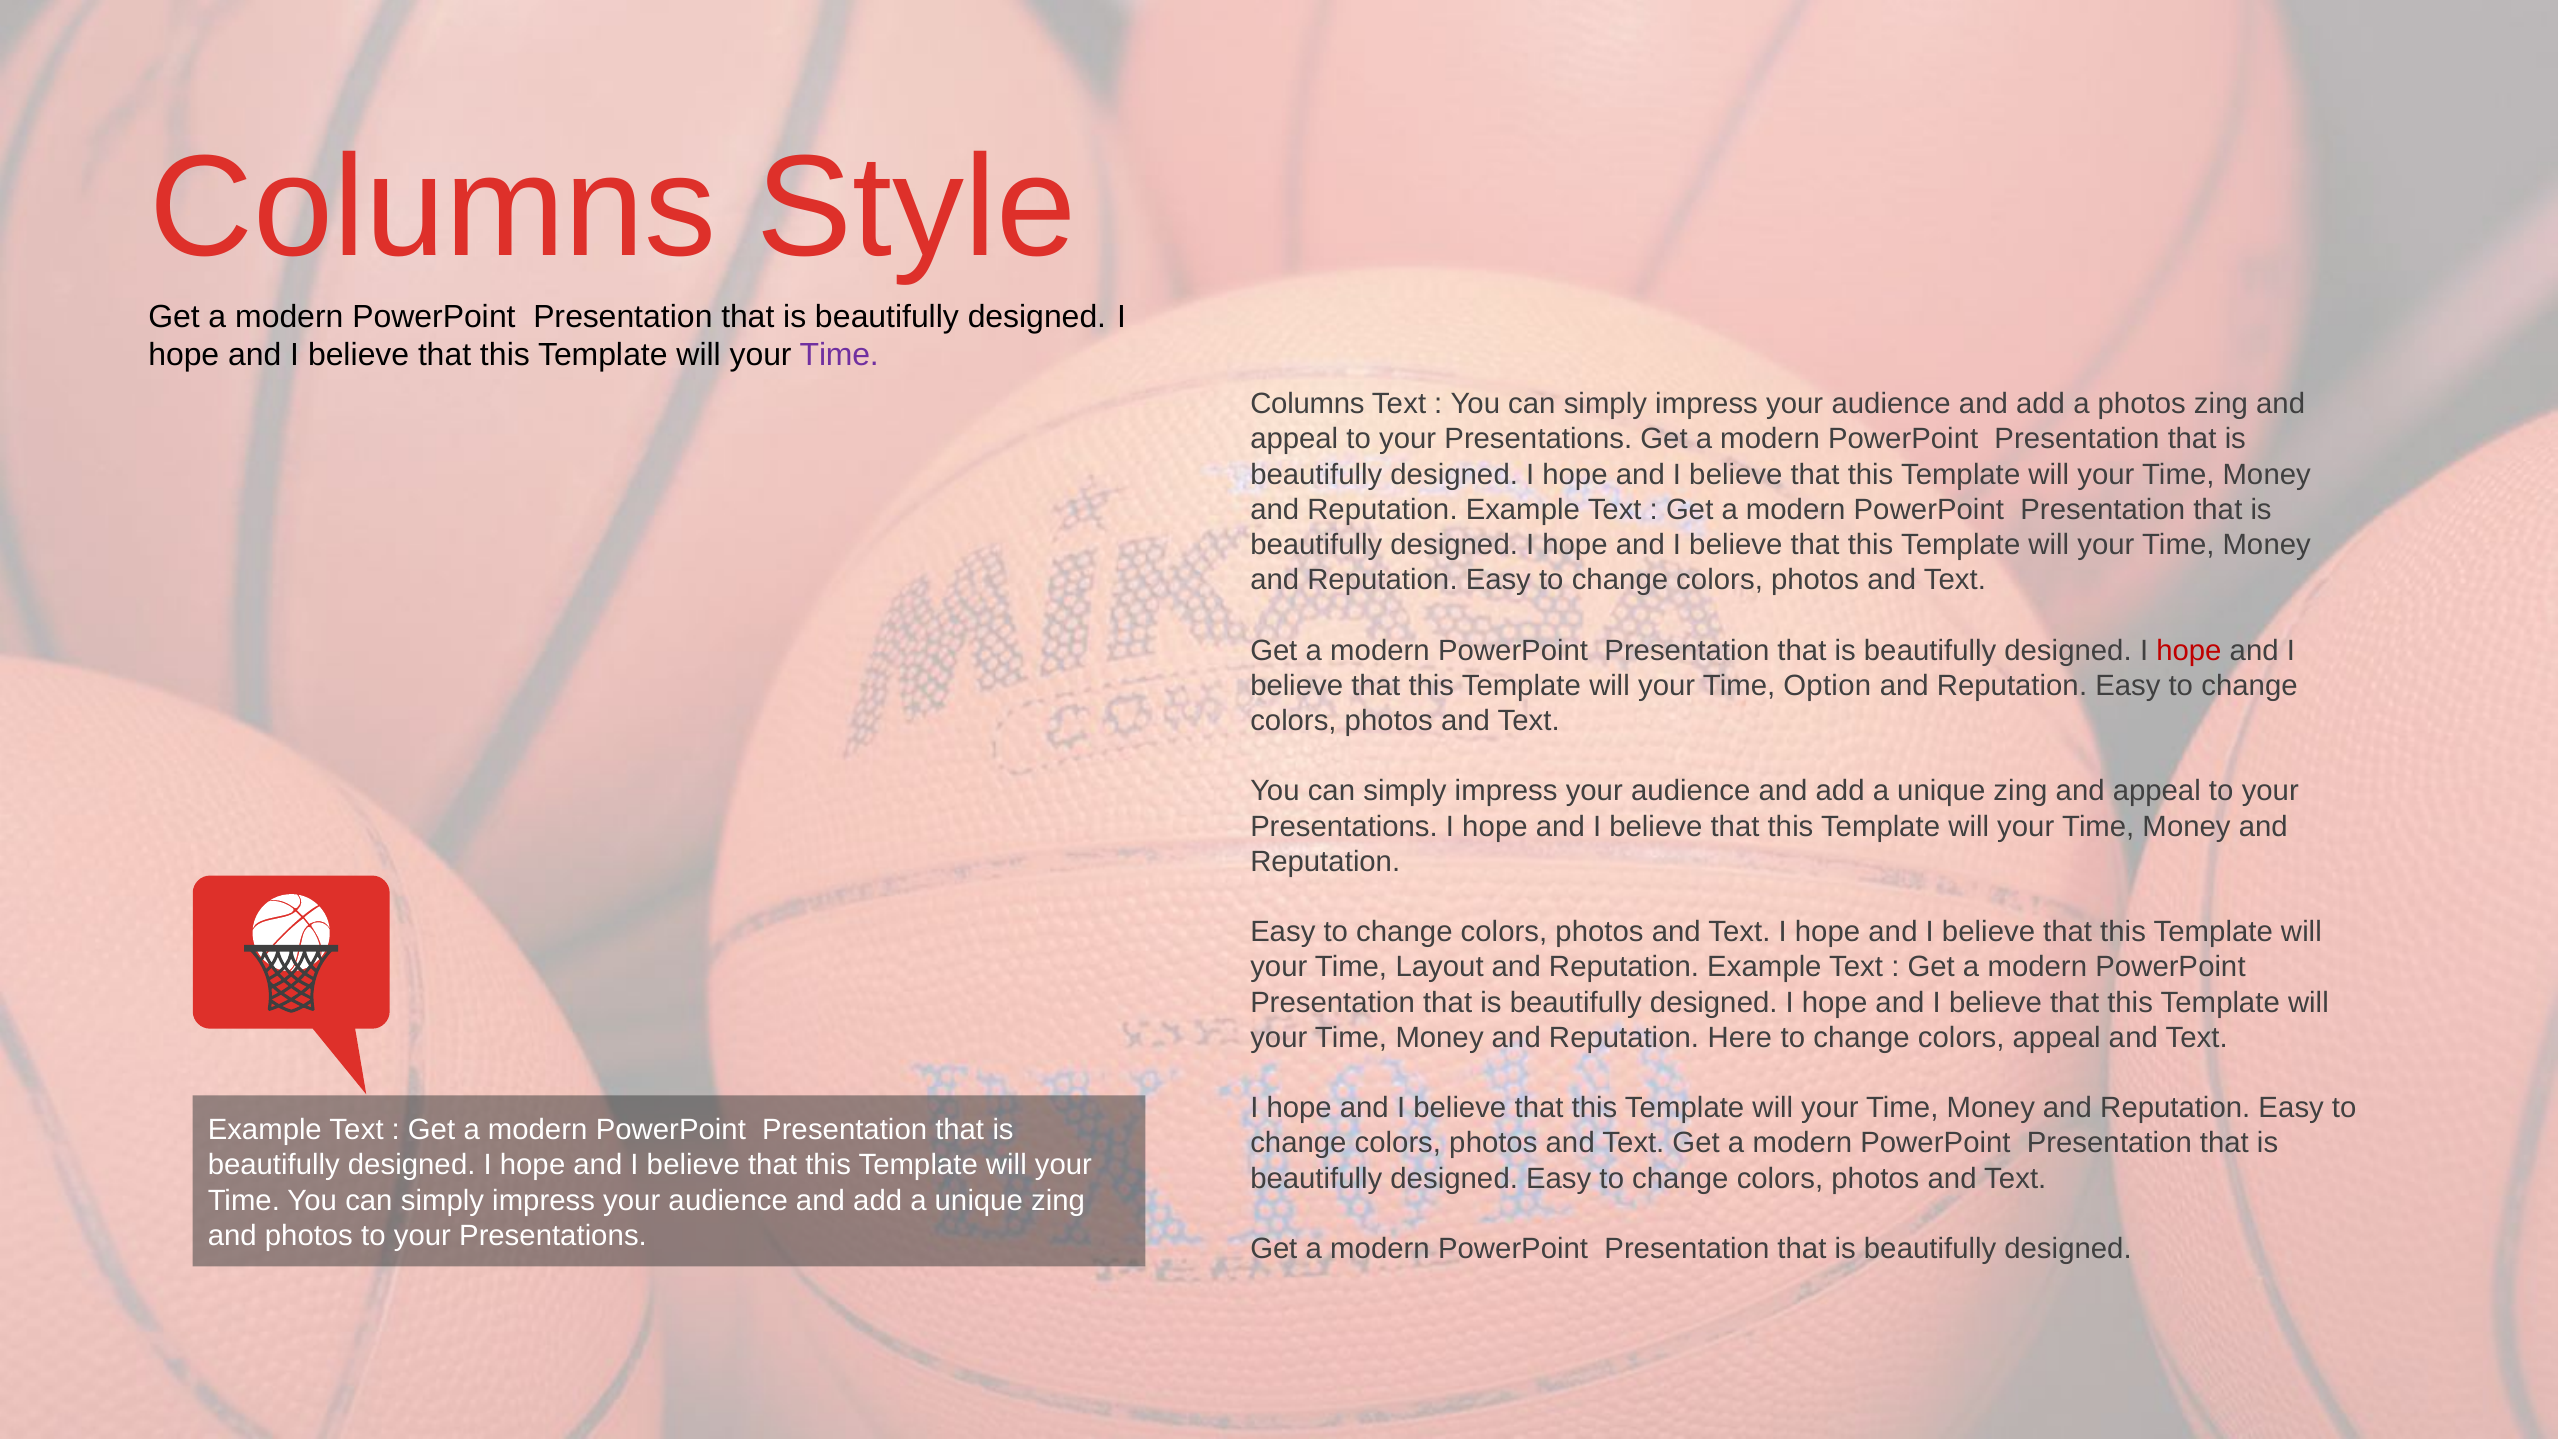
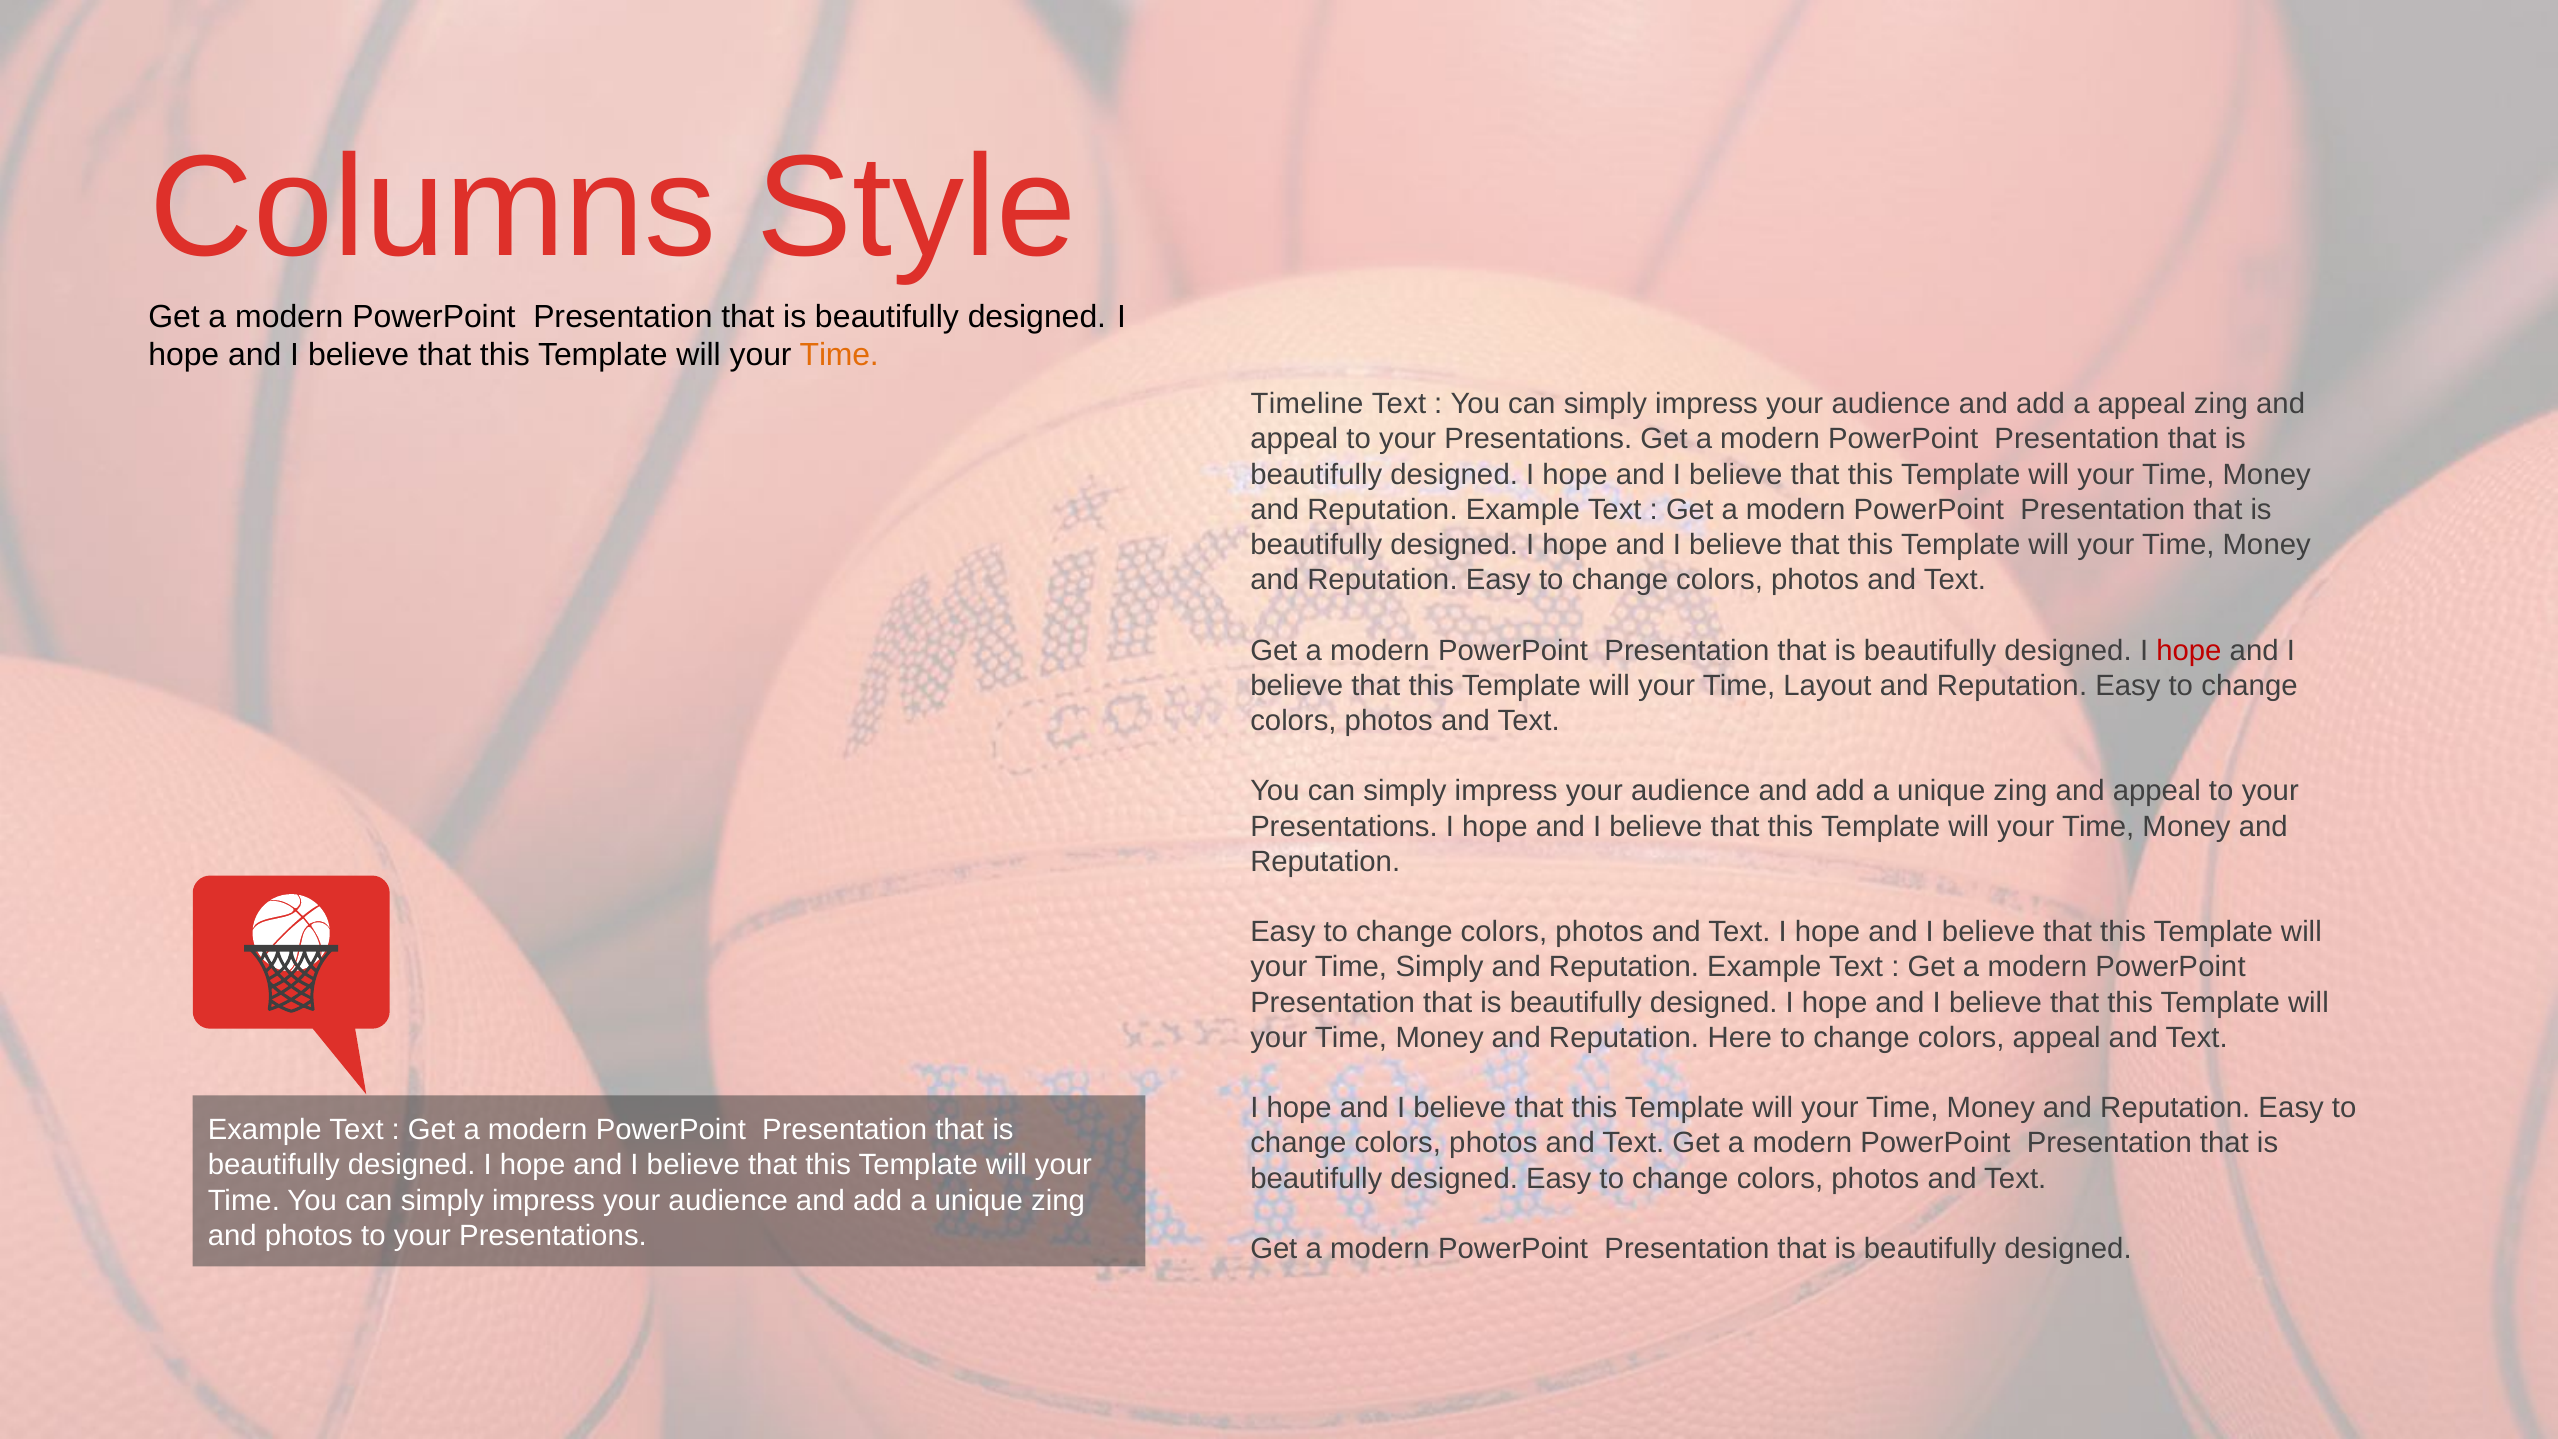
Time colour: purple -> orange (839, 355)
Columns: Columns -> Timeline (1307, 404)
a photos: photos -> appeal (2142, 404)
Option: Option -> Layout (1827, 686)
Time Layout: Layout -> Simply (1440, 967)
